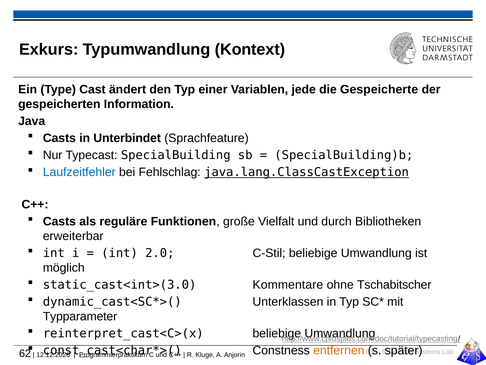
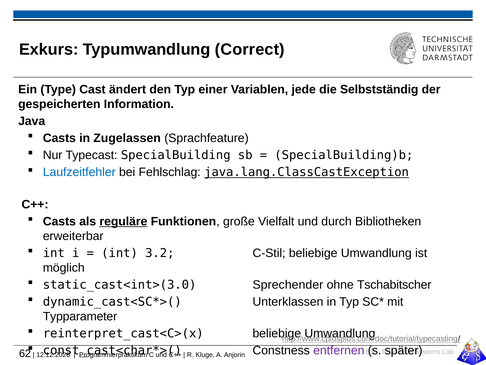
Kontext: Kontext -> Correct (250, 49)
Gespeicherte: Gespeicherte -> Selbstständig (379, 89)
Unterbindet: Unterbindet -> Zugelassen (127, 138)
reguläre underline: none -> present (123, 221)
2.0: 2.0 -> 3.2 (160, 253)
Kommentare: Kommentare -> Sprechender (288, 284)
entfernen colour: orange -> purple (339, 350)
